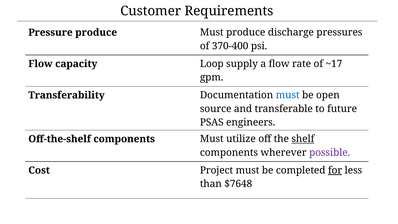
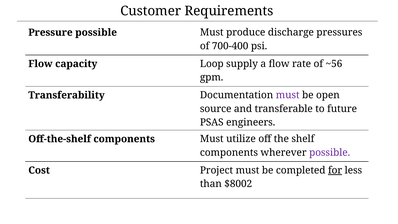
Pressure produce: produce -> possible (96, 32)
370-400: 370-400 -> 700-400 (230, 46)
~17: ~17 -> ~56 (334, 64)
must colour: blue -> purple (288, 95)
shelf underline: present -> none (303, 139)
$7648: $7648 -> $8002 (238, 184)
